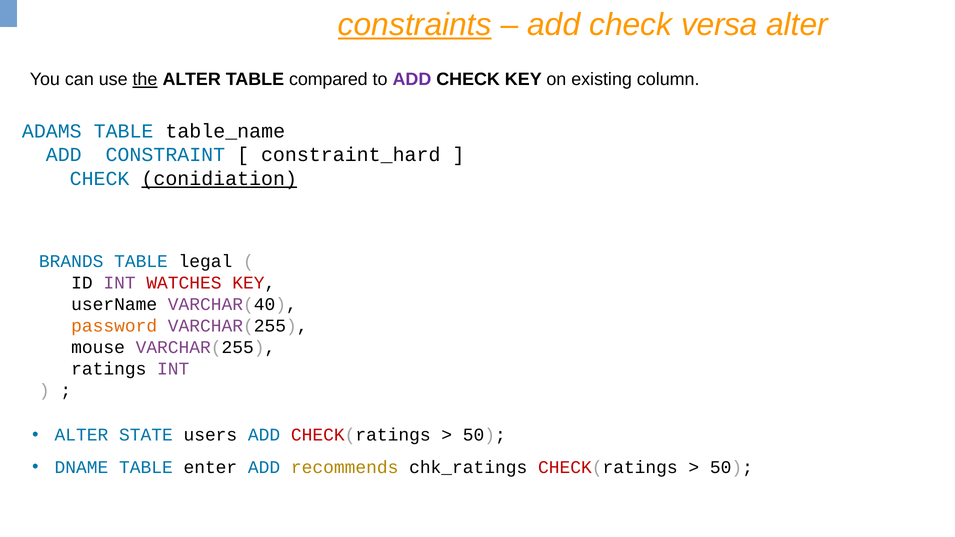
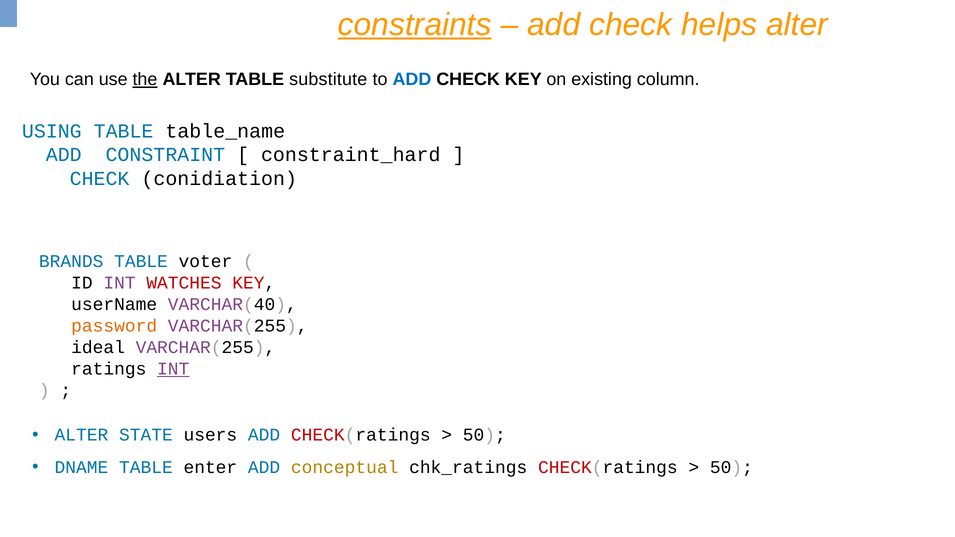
versa: versa -> helps (719, 25)
compared: compared -> substitute (328, 80)
ADD colour: purple -> blue (412, 80)
ADAMS: ADAMS -> USING (52, 131)
conidiation underline: present -> none (219, 179)
legal: legal -> voter (205, 262)
mouse: mouse -> ideal (98, 347)
INT underline: none -> present (173, 369)
recommends: recommends -> conceptual (345, 467)
